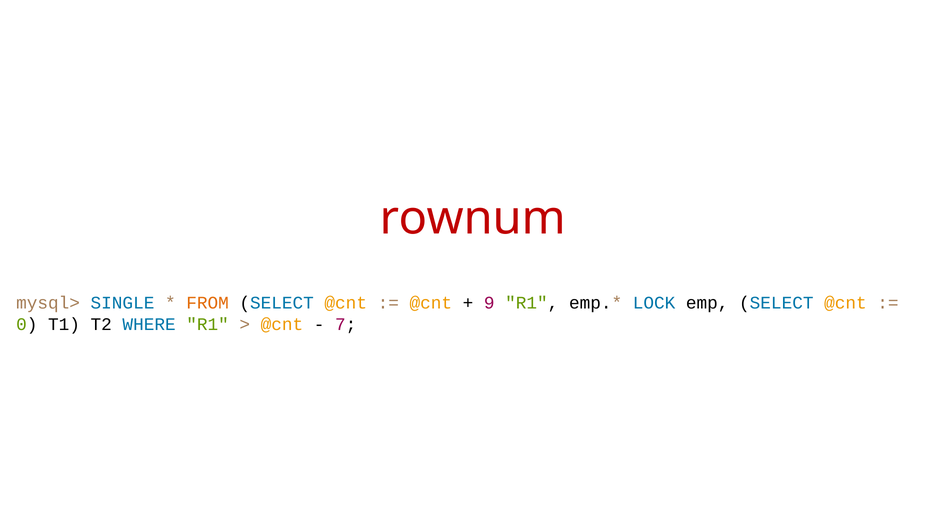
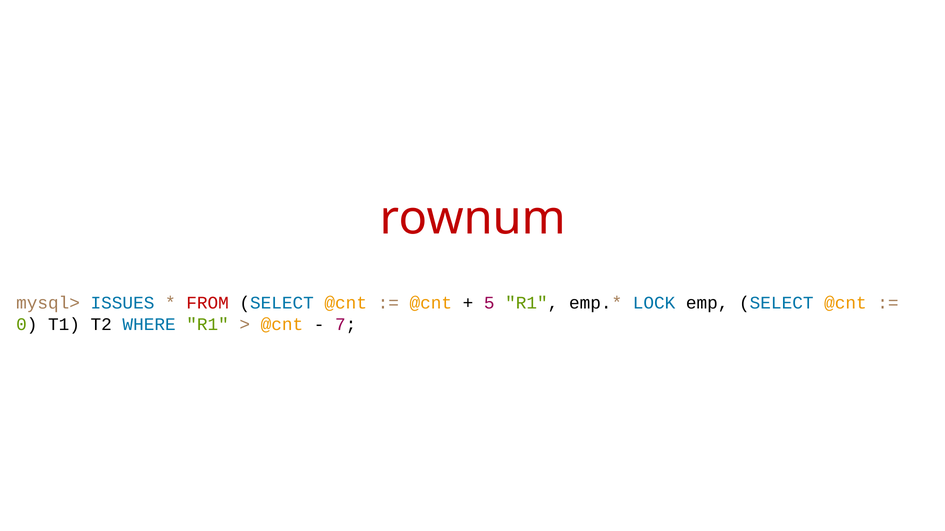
SINGLE: SINGLE -> ISSUES (122, 303)
FROM colour: orange -> red (208, 303)
9: 9 -> 5 (489, 303)
